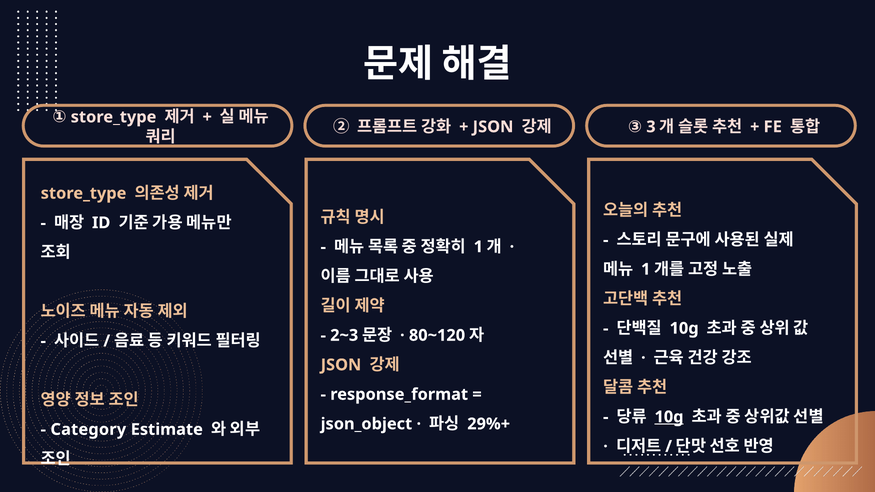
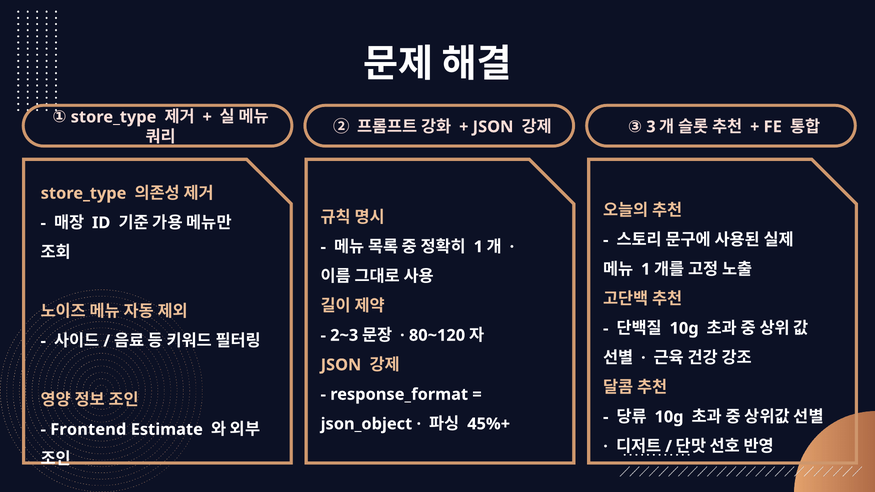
10g underline: present -> none (669, 417)
29%+: 29%+ -> 45%+ (489, 424)
Category: Category -> Frontend (88, 430)
